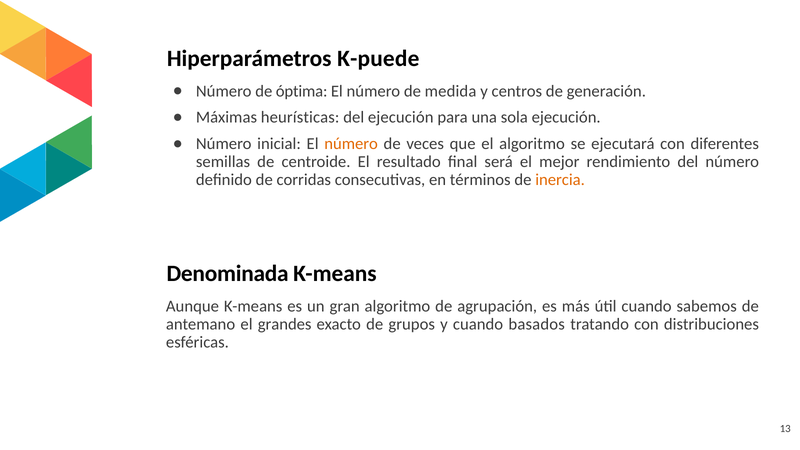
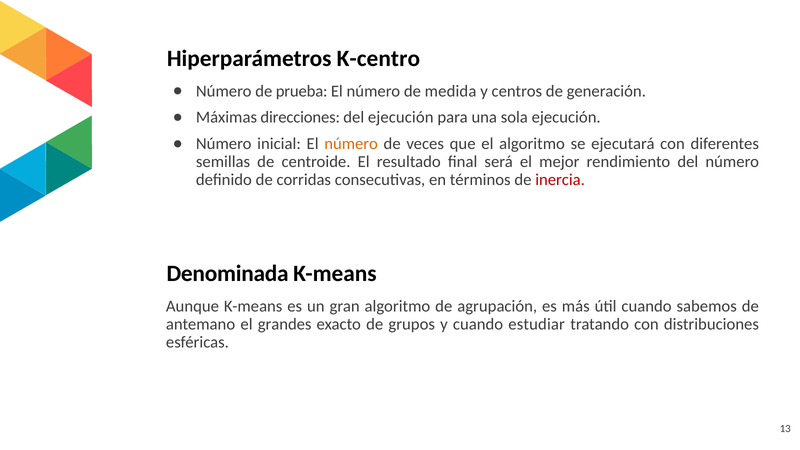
K-puede: K-puede -> K-centro (378, 59)
óptima: óptima -> prueba (302, 91)
heurísticas: heurísticas -> direcciones (300, 117)
inercia colour: orange -> red (560, 180)
basados: basados -> estudiar (537, 324)
